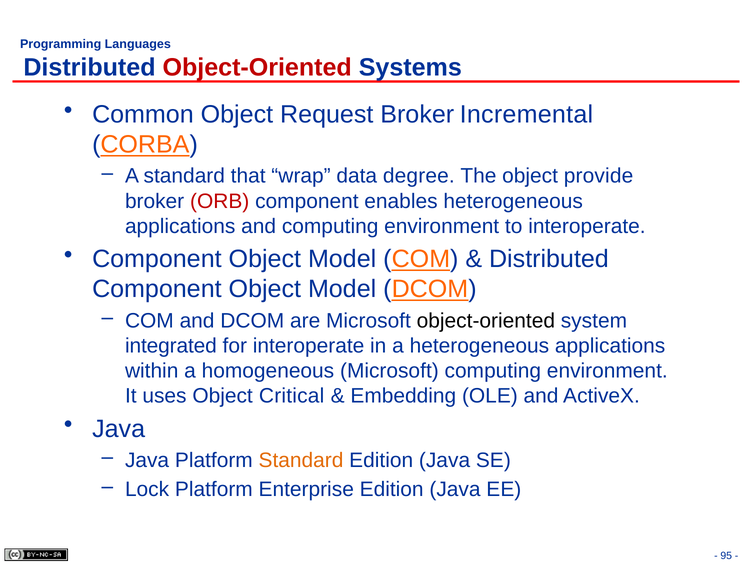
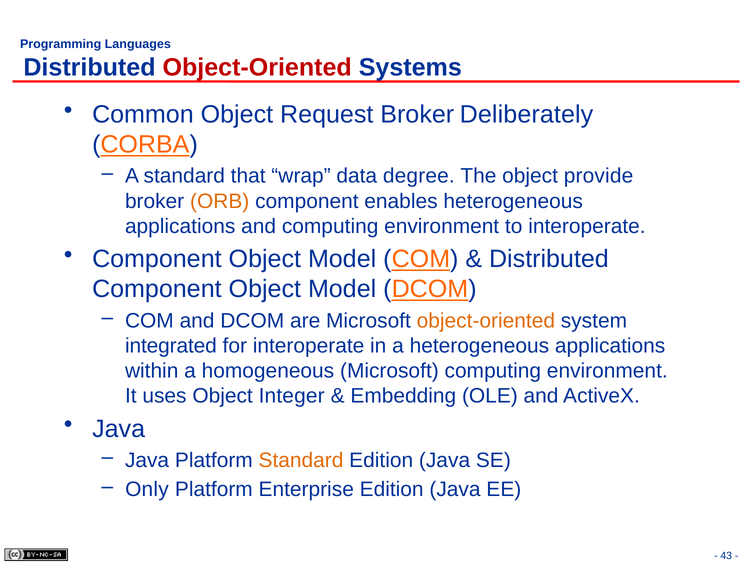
Incremental: Incremental -> Deliberately (526, 115)
ORB colour: red -> orange (220, 201)
object-oriented colour: black -> orange (486, 321)
Critical: Critical -> Integer (292, 396)
Lock: Lock -> Only (147, 489)
95: 95 -> 43 (726, 556)
